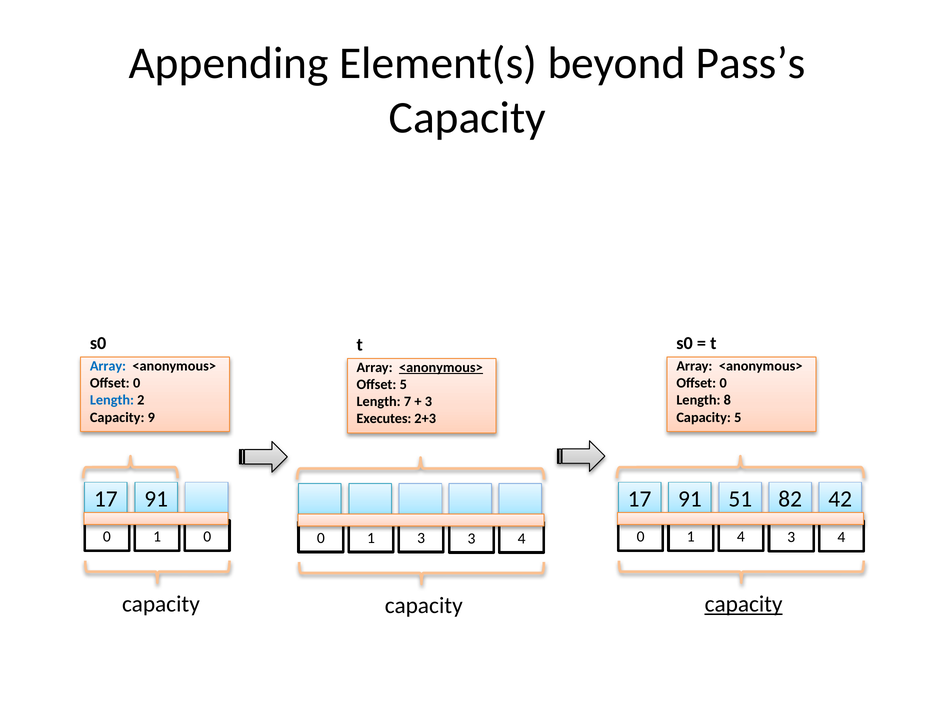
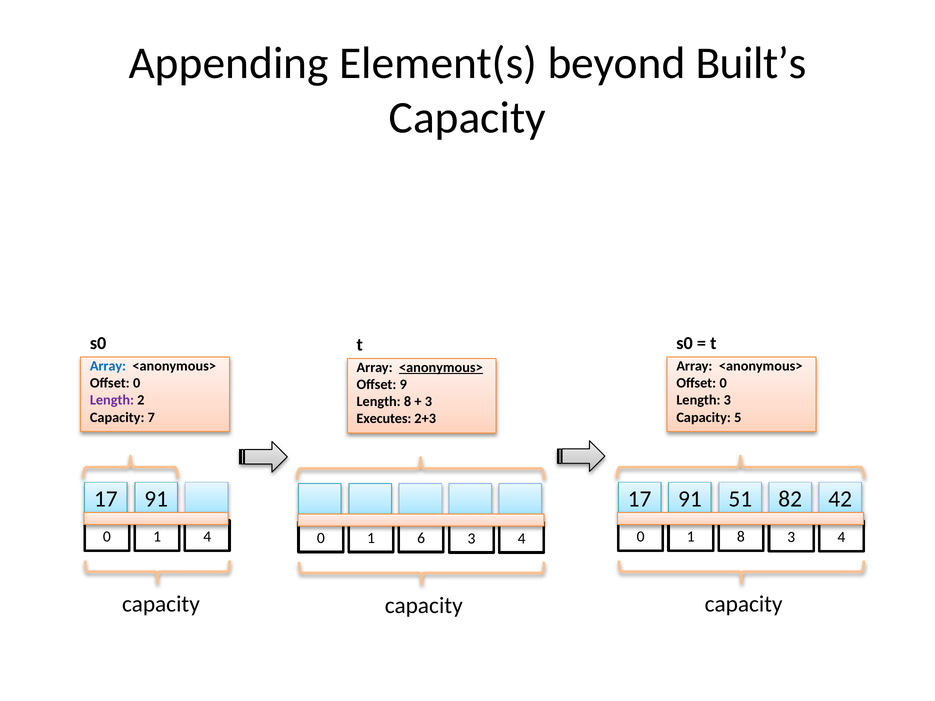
Pass’s: Pass’s -> Built’s (751, 63)
Offset 5: 5 -> 9 (403, 385)
Length colour: blue -> purple (112, 400)
Length 8: 8 -> 3 (727, 400)
Length 7: 7 -> 8 (408, 402)
9: 9 -> 7 (151, 418)
1 0: 0 -> 4 (207, 537)
1 4: 4 -> 8 (741, 537)
1 3: 3 -> 6 (421, 538)
capacity underline: present -> none (744, 604)
